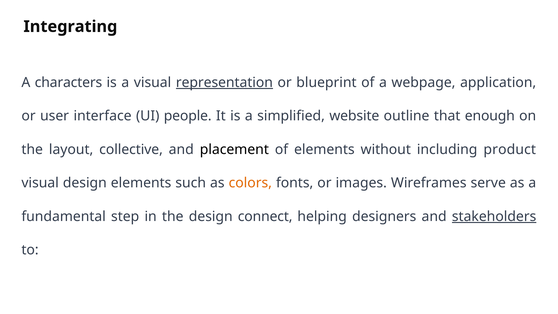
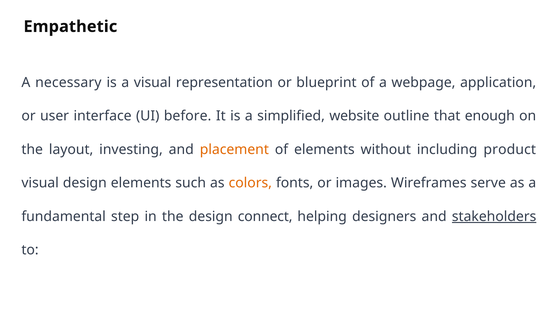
Integrating: Integrating -> Empathetic (70, 27)
characters: characters -> necessary (68, 82)
representation underline: present -> none (224, 82)
people: people -> before (188, 116)
collective: collective -> investing (131, 149)
placement colour: black -> orange (234, 149)
